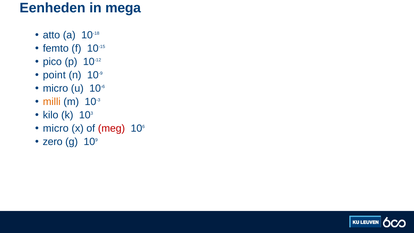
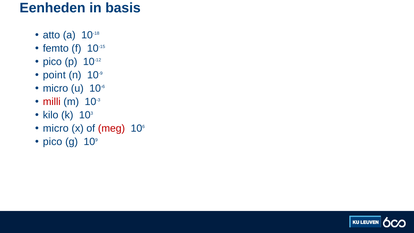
mega: mega -> basis (123, 8)
milli colour: orange -> red (52, 102)
zero: zero -> pico (53, 142)
